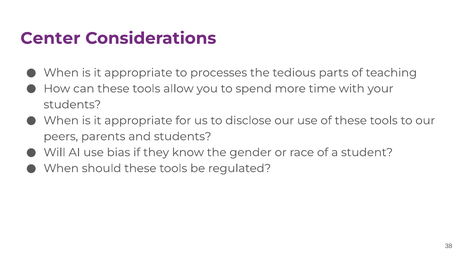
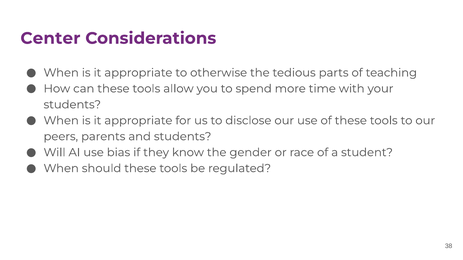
processes: processes -> otherwise (219, 73)
